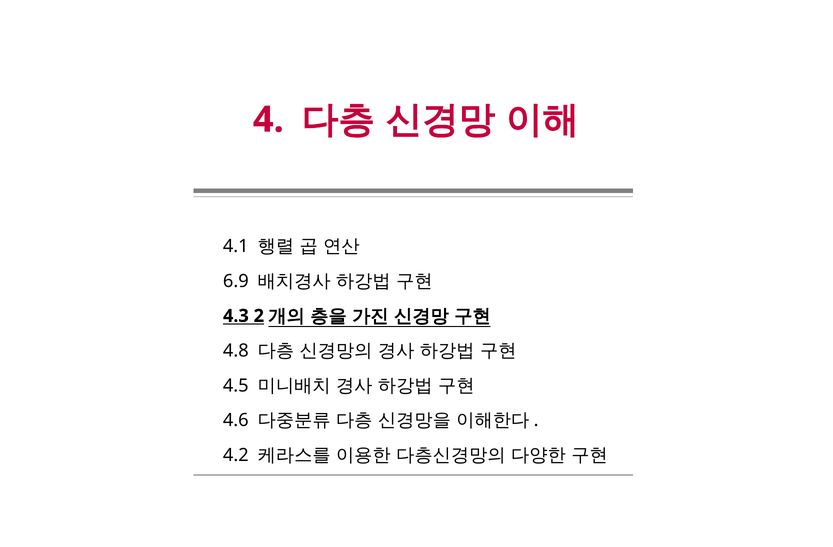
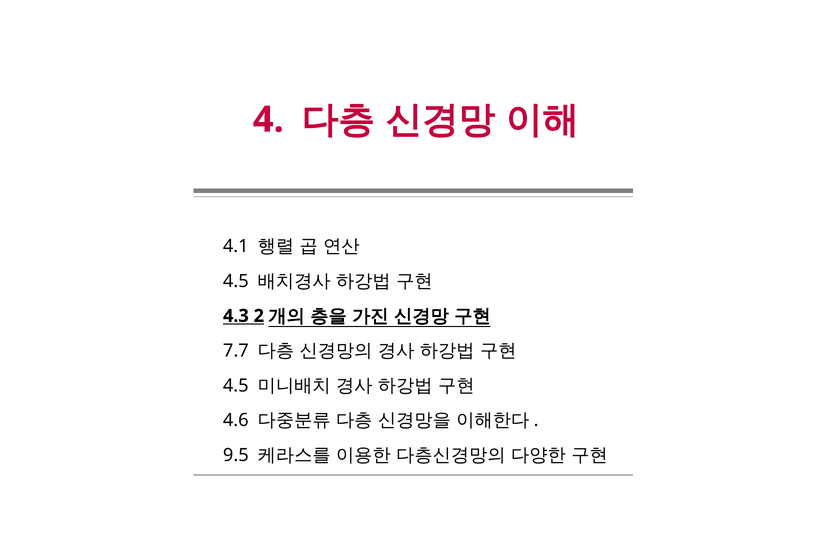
6.9: 6.9 -> 4.5 (236, 281)
4.8: 4.8 -> 7.7 (236, 351)
4.2: 4.2 -> 9.5 (236, 455)
